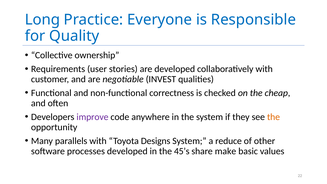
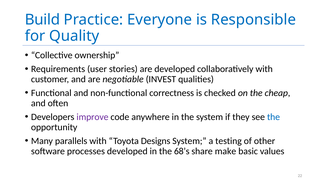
Long: Long -> Build (42, 20)
the colour: orange -> blue (274, 117)
reduce: reduce -> testing (229, 141)
45’s: 45’s -> 68’s (182, 151)
